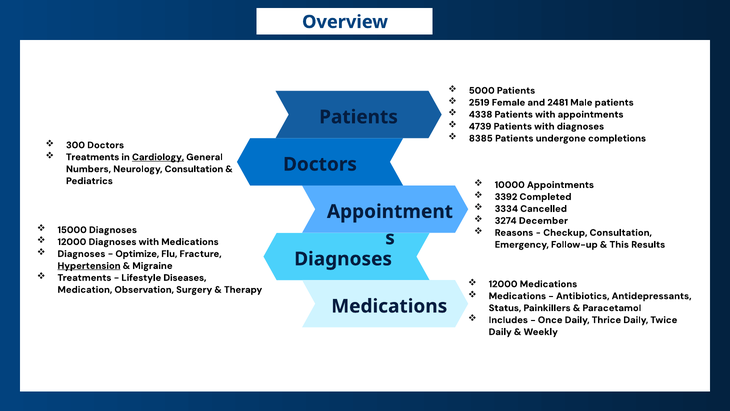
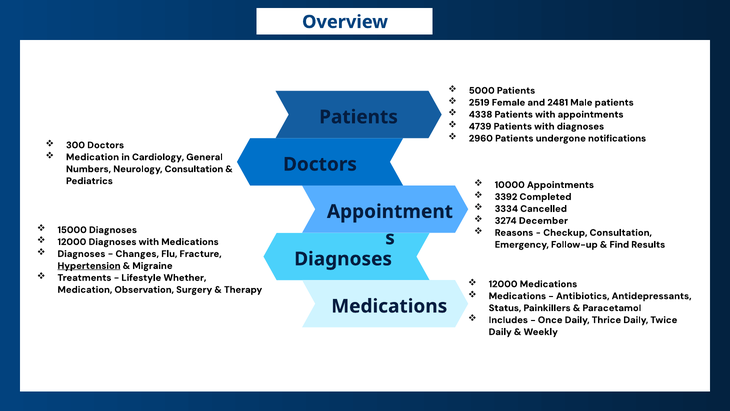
8385: 8385 -> 2960 (481, 138)
completions: completions -> notifications (617, 138)
Treatments: Treatments -> Medication (93, 157)
Cardiology underline: present -> none (158, 157)
This: This -> Find (619, 244)
Optimize: Optimize -> Changes (137, 254)
Diseases: Diseases -> Whether (185, 277)
